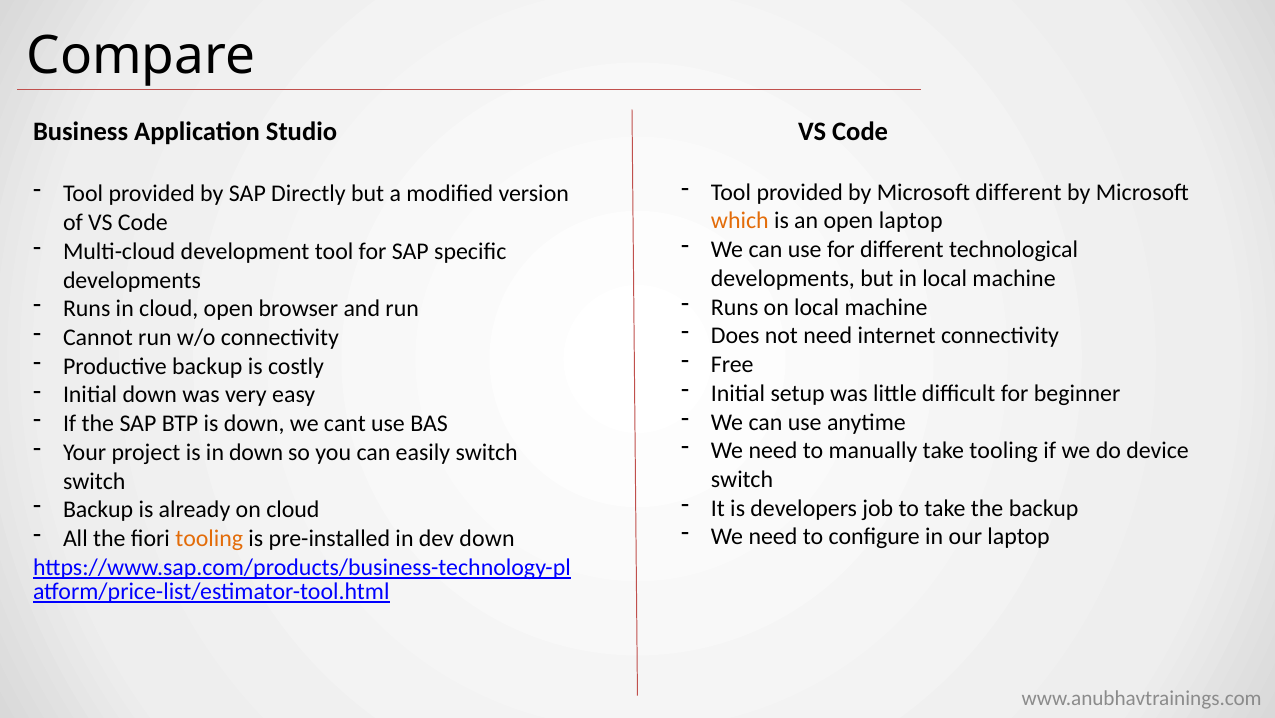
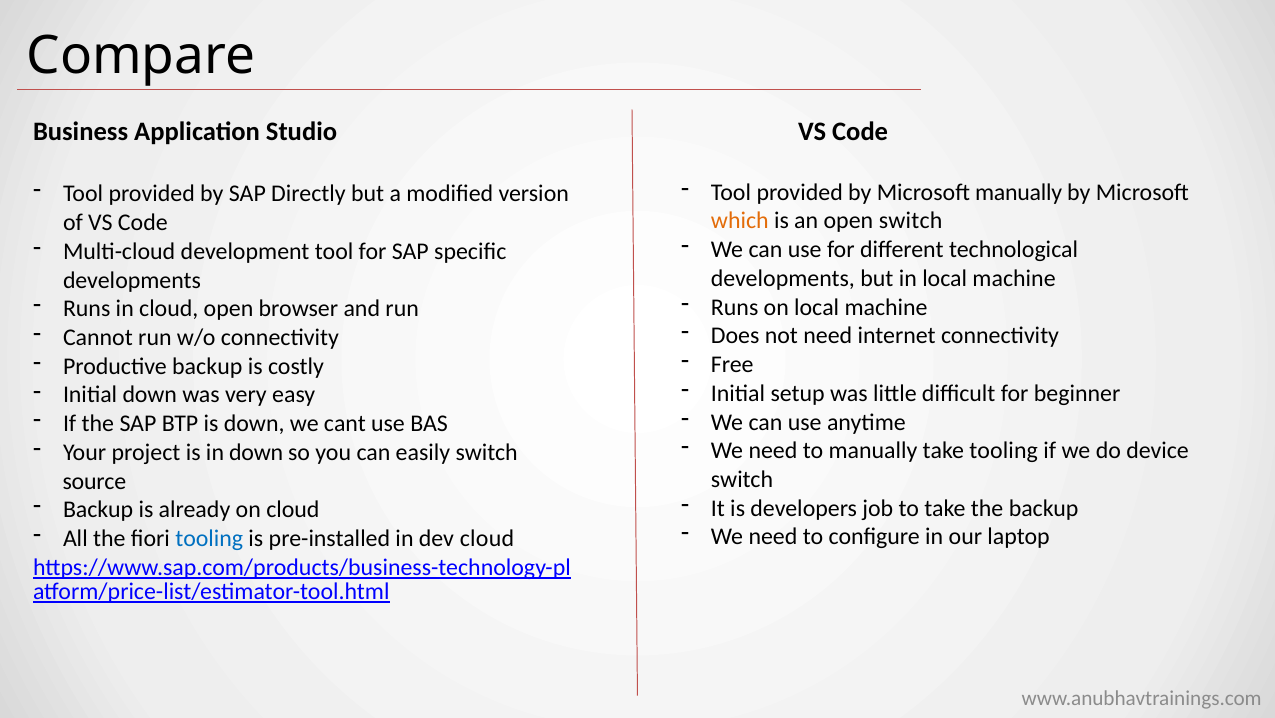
Microsoft different: different -> manually (1019, 192)
open laptop: laptop -> switch (911, 221)
switch: switch -> source (94, 481)
tooling colour: orange -> blue (209, 538)
dev down: down -> cloud (487, 538)
